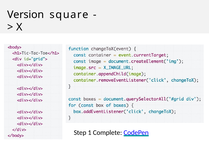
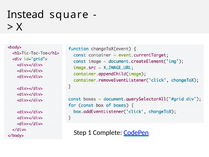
Version: Version -> Instead (26, 15)
